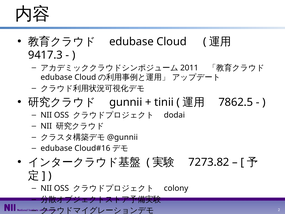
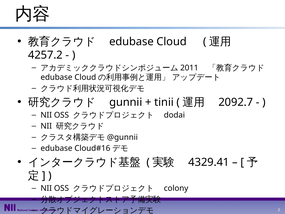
9417.3: 9417.3 -> 4257.2 (45, 55)
7862.5: 7862.5 -> 2092.7 (236, 102)
7273.82: 7273.82 -> 4329.41 (209, 162)
